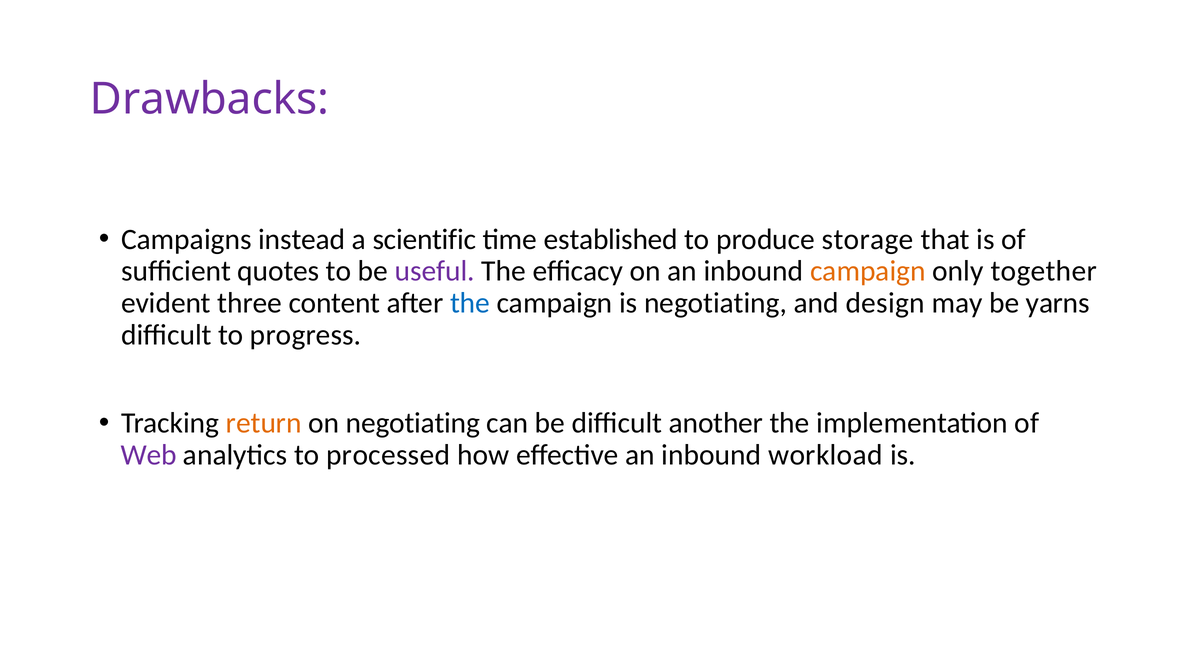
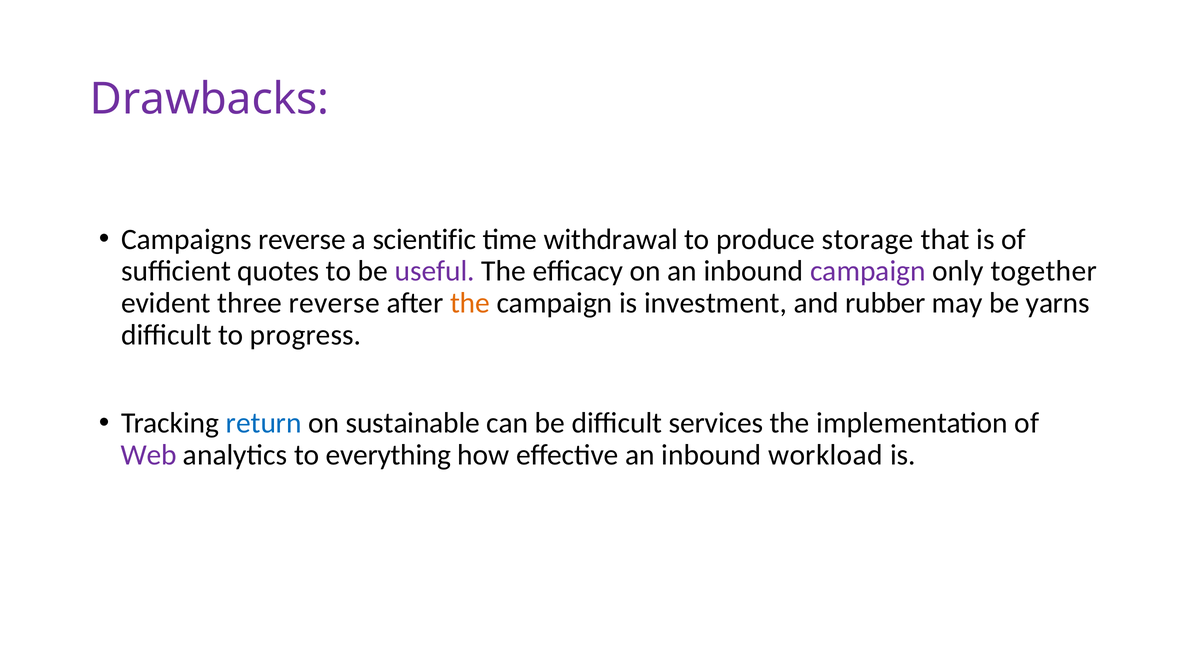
Campaigns instead: instead -> reverse (302, 239)
established: established -> withdrawal (611, 239)
campaign colour: orange -> purple (868, 271)
three content: content -> reverse (334, 303)
the colour: blue -> orange (470, 303)
is negotiating: negotiating -> investment (716, 303)
design: design -> rubber (886, 303)
return colour: orange -> blue (264, 423)
on negotiating: negotiating -> sustainable (413, 423)
another: another -> services (716, 423)
processed: processed -> everything (388, 455)
